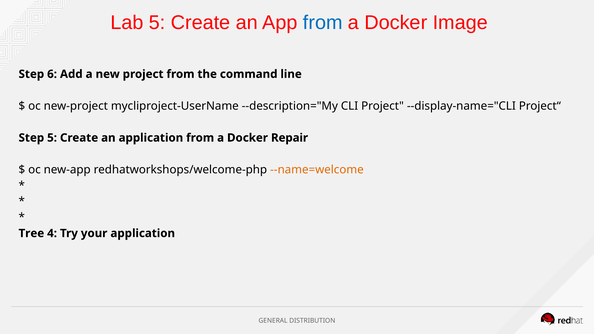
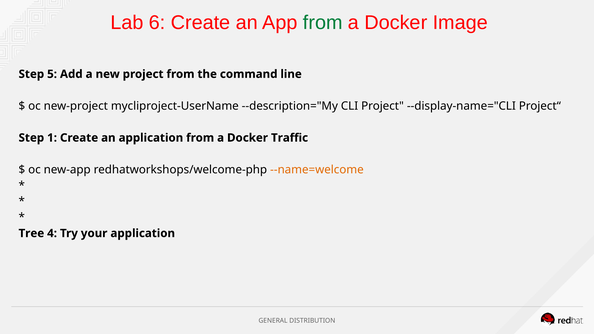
Lab 5: 5 -> 6 (157, 23)
from colour: blue -> green (323, 23)
6: 6 -> 5 (52, 74)
Step 5: 5 -> 1 (52, 138)
Repair: Repair -> Traffic (290, 138)
